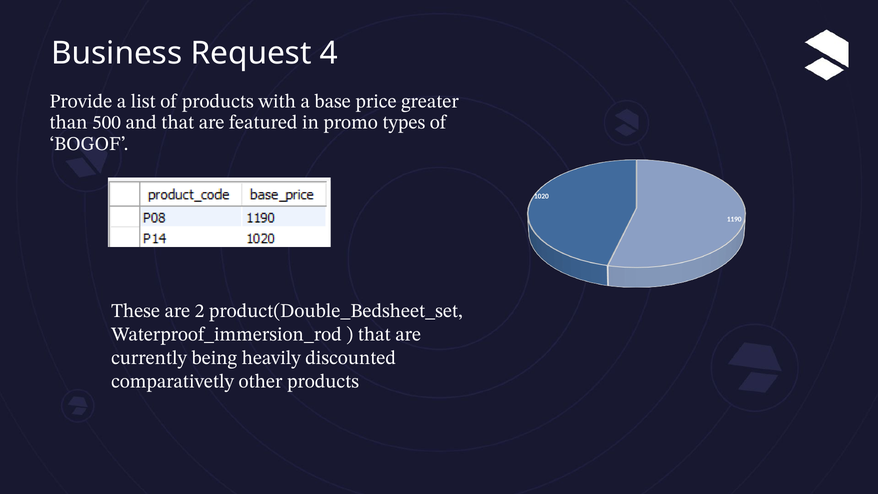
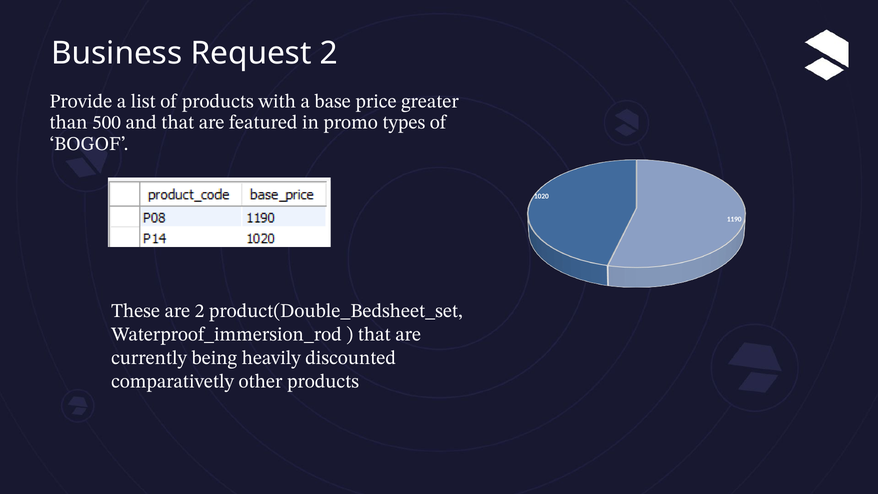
Request 4: 4 -> 2 (329, 53)
